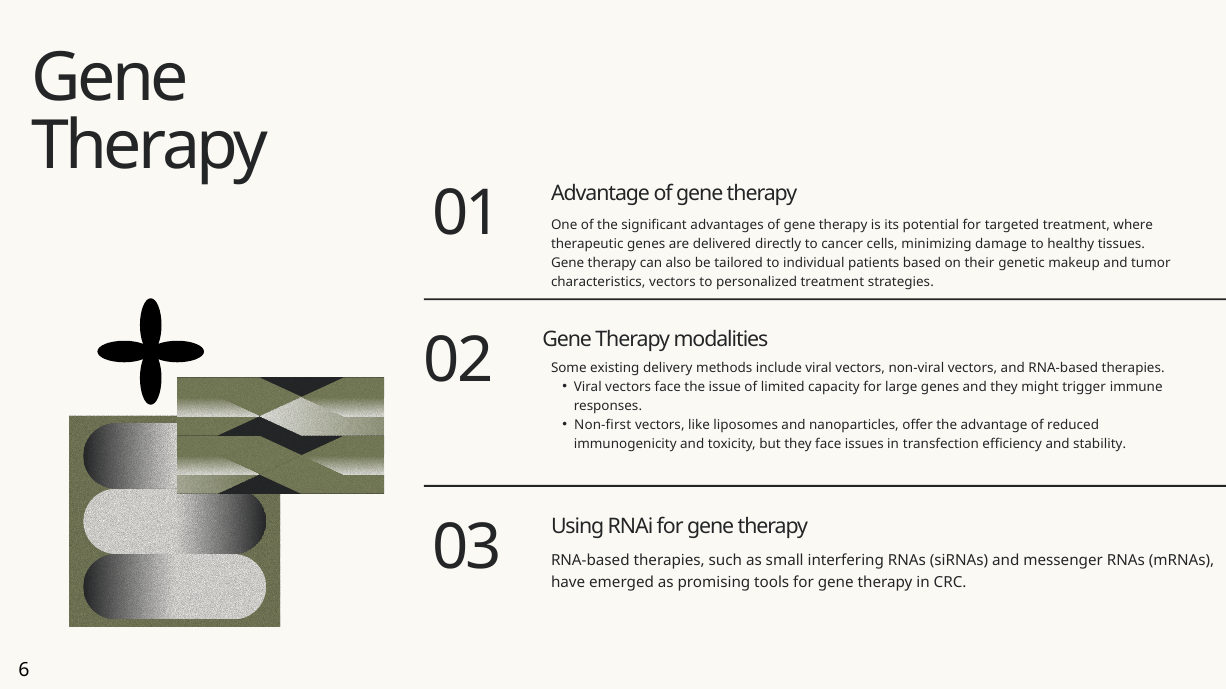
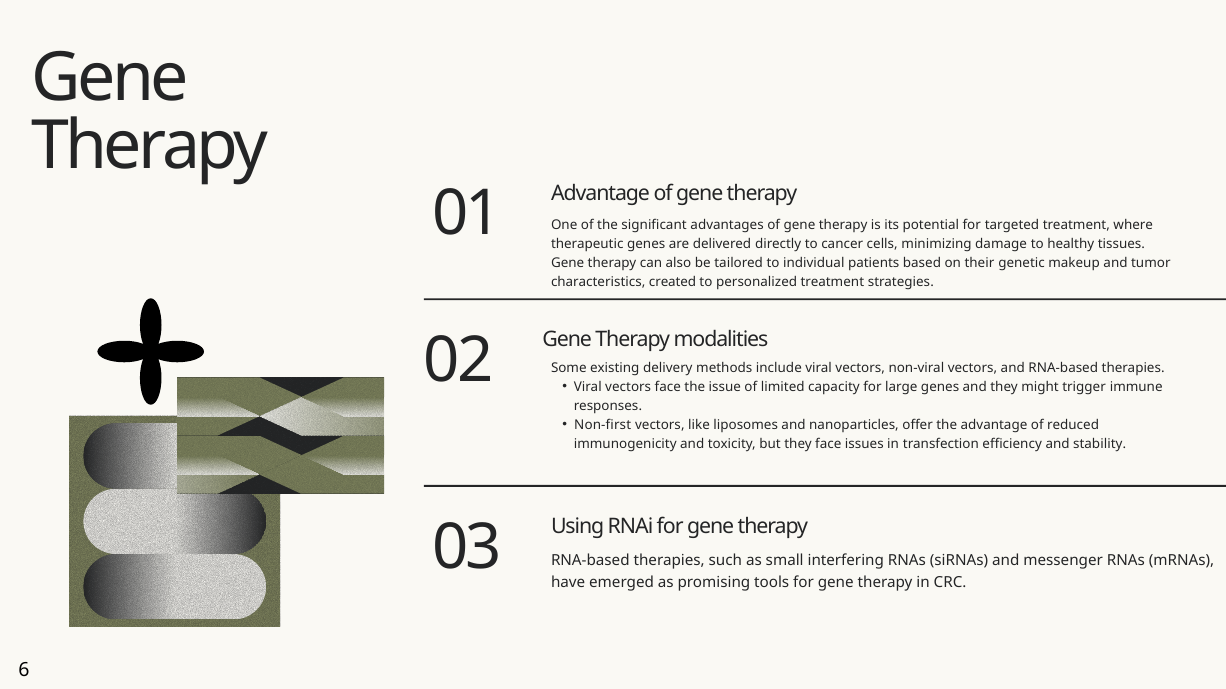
characteristics vectors: vectors -> created (673, 282)
